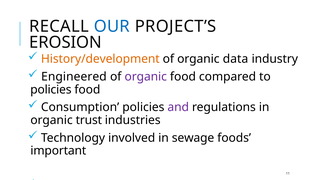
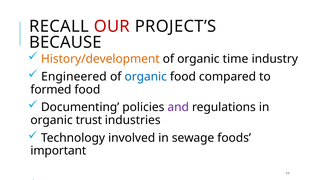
OUR colour: blue -> red (112, 26)
EROSION: EROSION -> BECAUSE (65, 42)
data: data -> time (236, 59)
organic colour: purple -> blue (146, 76)
policies: policies -> formed (51, 89)
Consumption: Consumption -> Documenting (80, 107)
